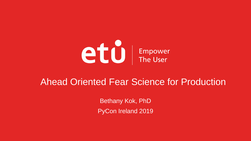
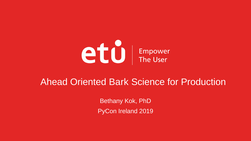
Fear: Fear -> Bark (119, 82)
